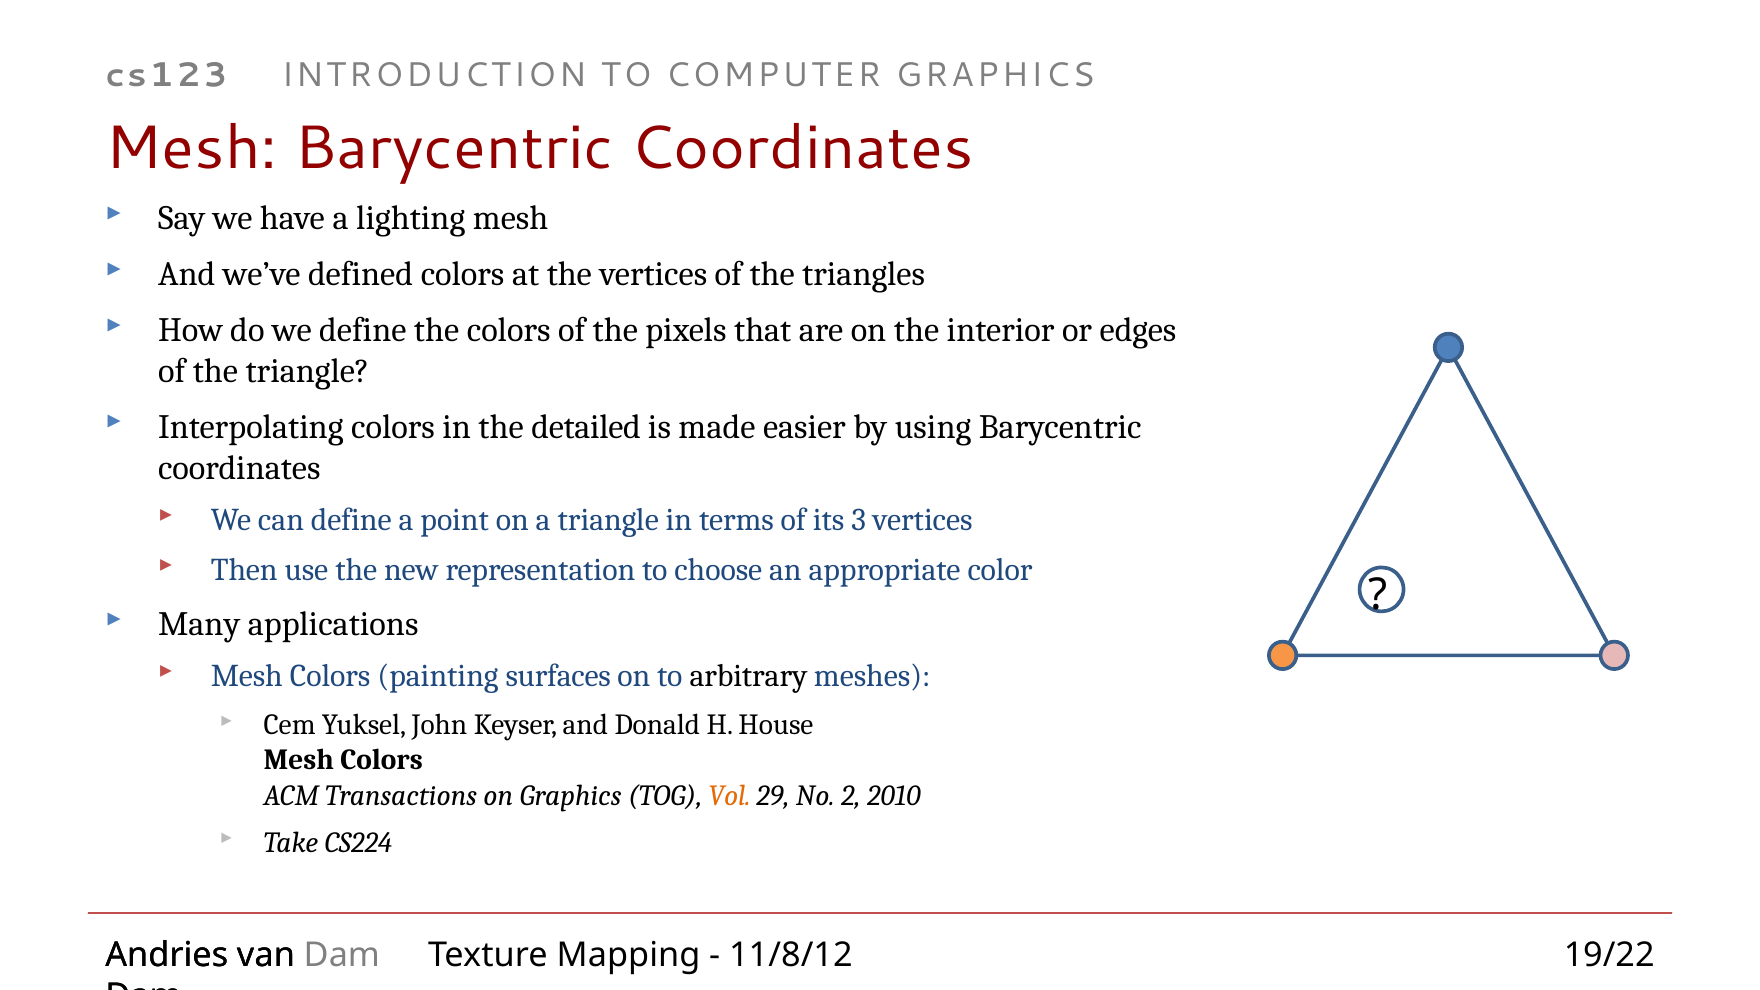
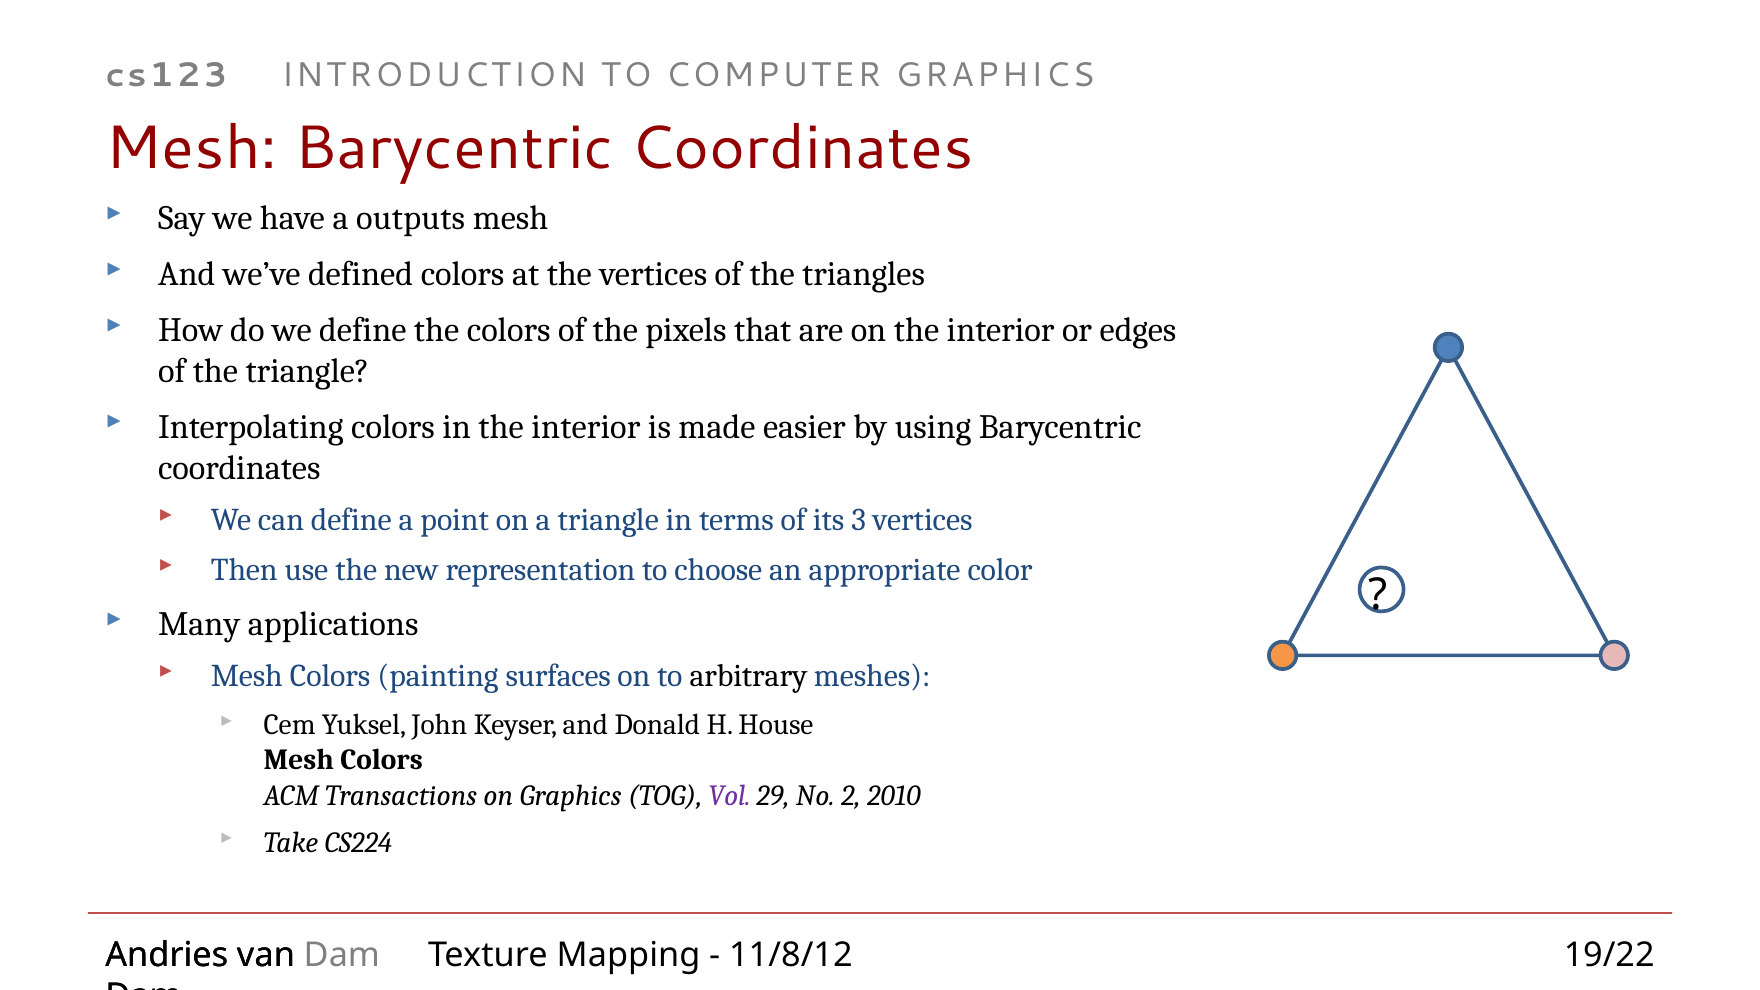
lighting: lighting -> outputs (411, 219)
in the detailed: detailed -> interior (586, 427)
Vol colour: orange -> purple (729, 795)
